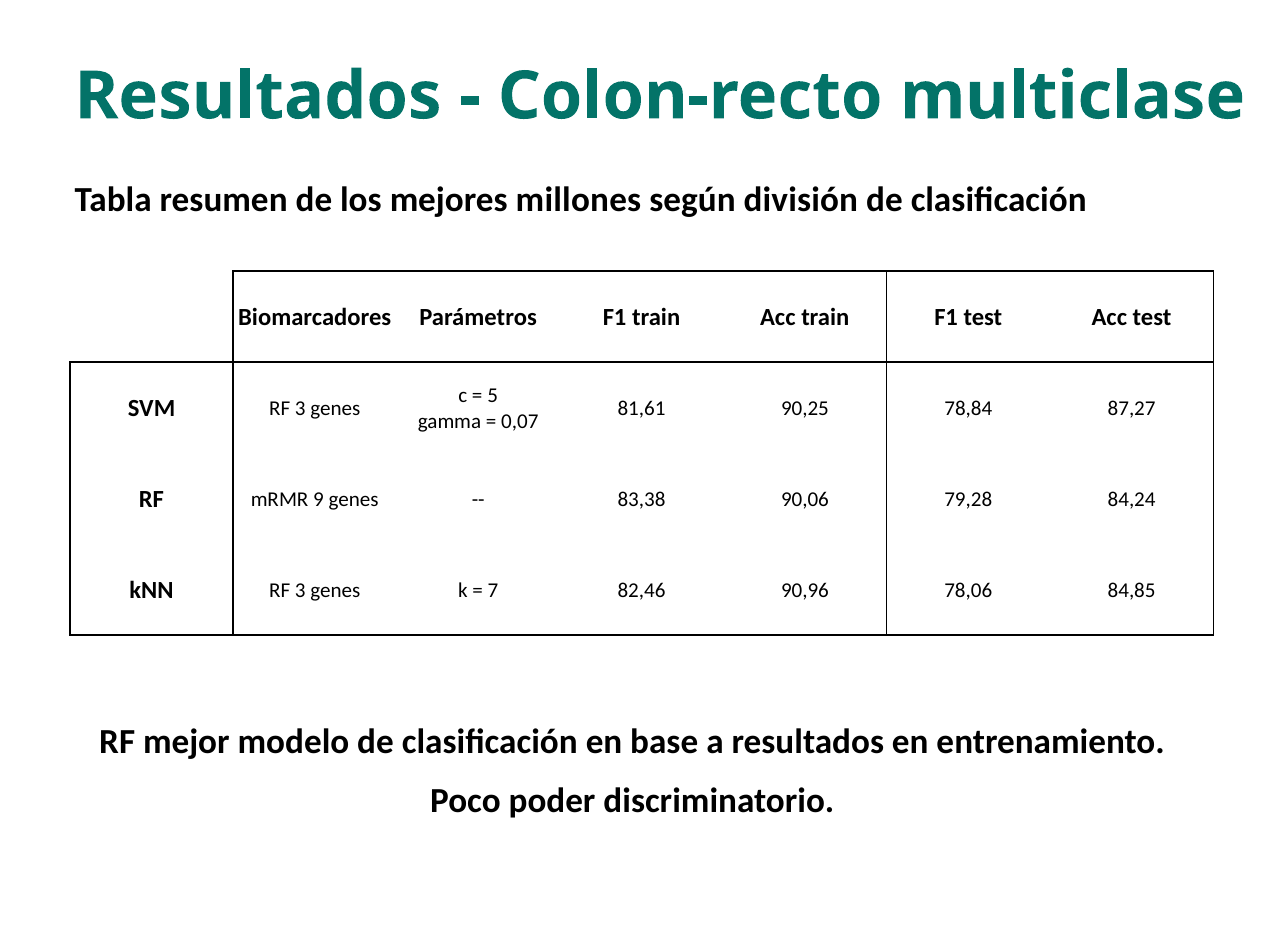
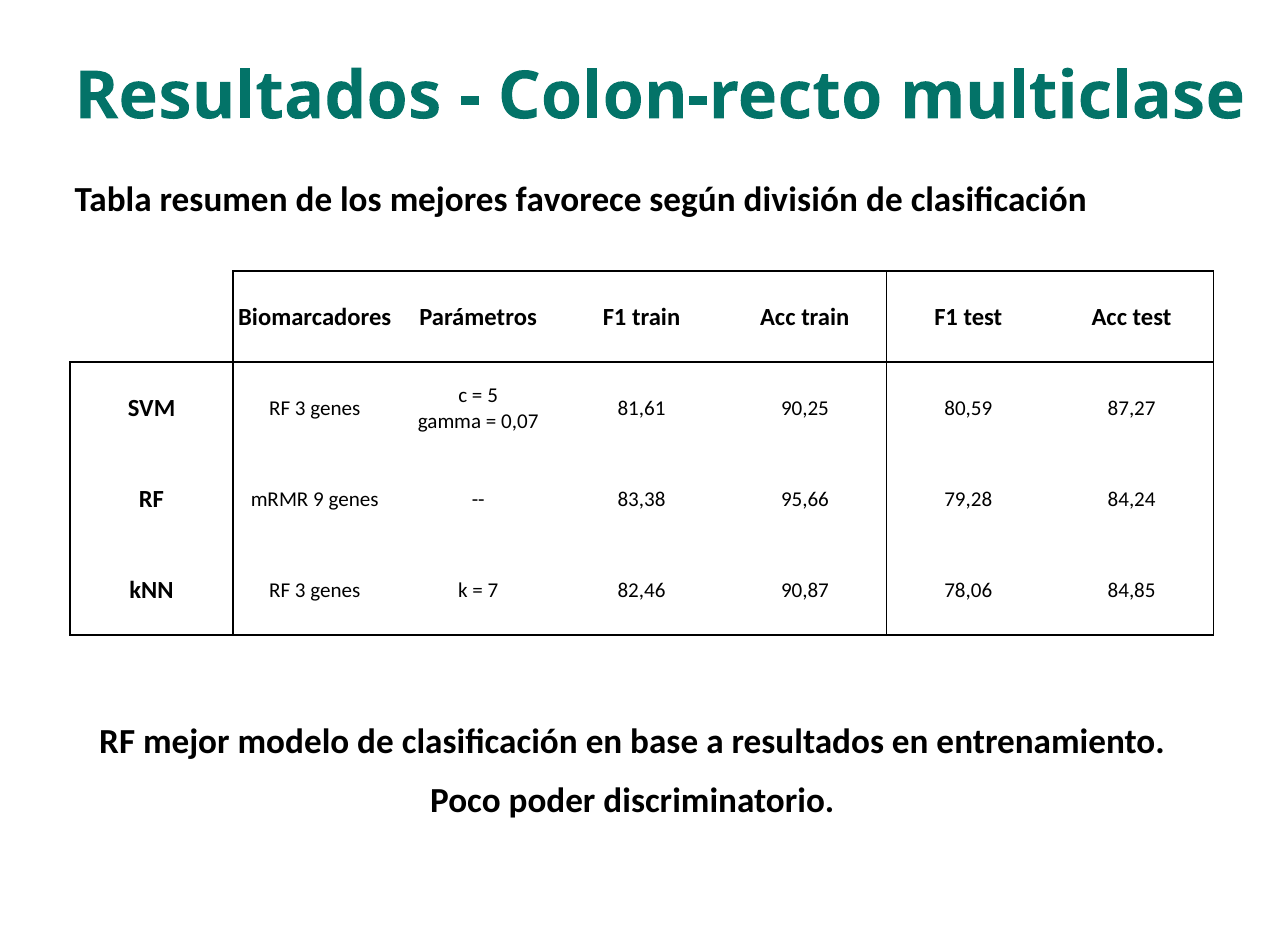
millones: millones -> favorece (579, 200)
78,84: 78,84 -> 80,59 (968, 408)
90,06: 90,06 -> 95,66 (805, 499)
90,96: 90,96 -> 90,87 (805, 590)
